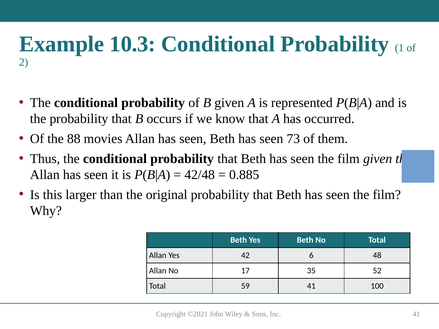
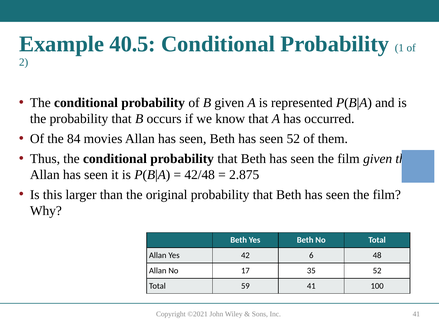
10.3: 10.3 -> 40.5 (133, 44)
88: 88 -> 84 (74, 139)
seen 73: 73 -> 52 (293, 139)
0.885: 0.885 -> 2.875 (244, 175)
